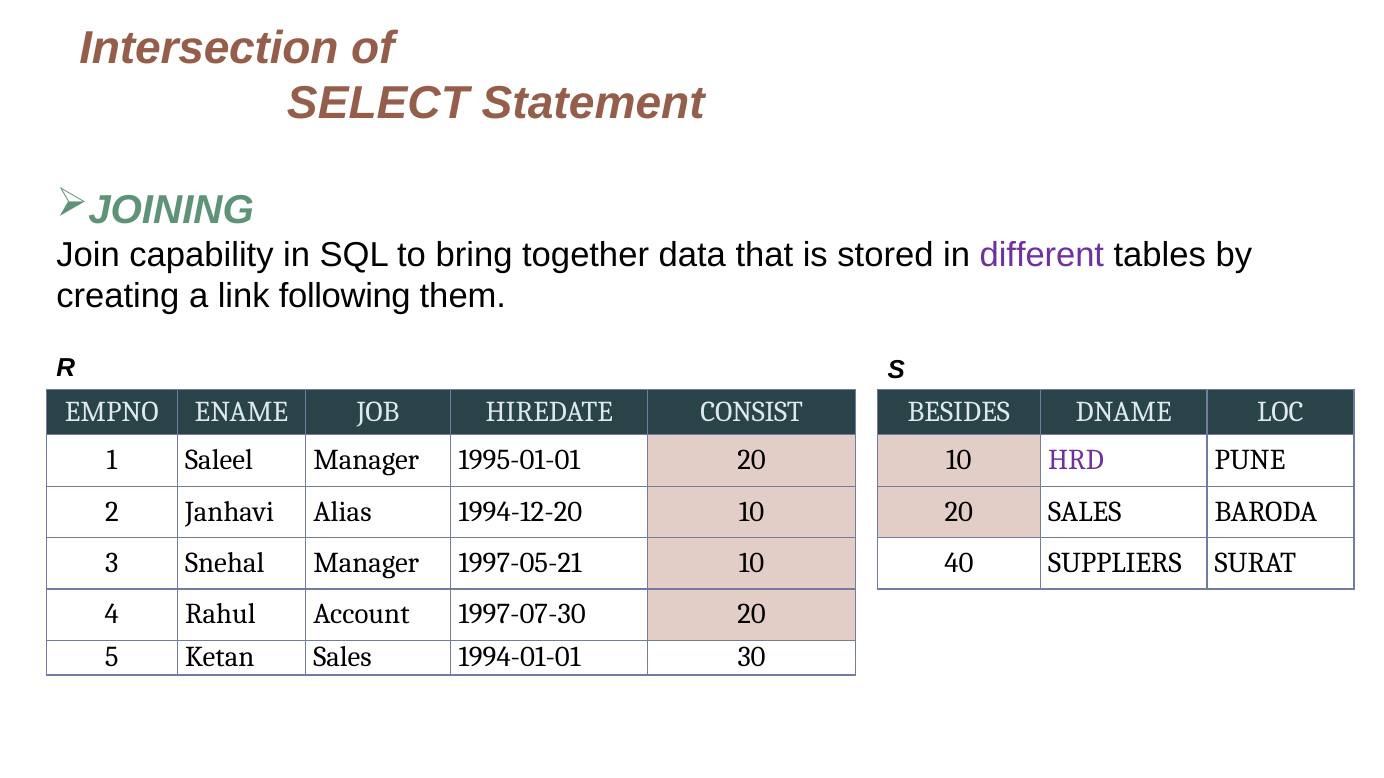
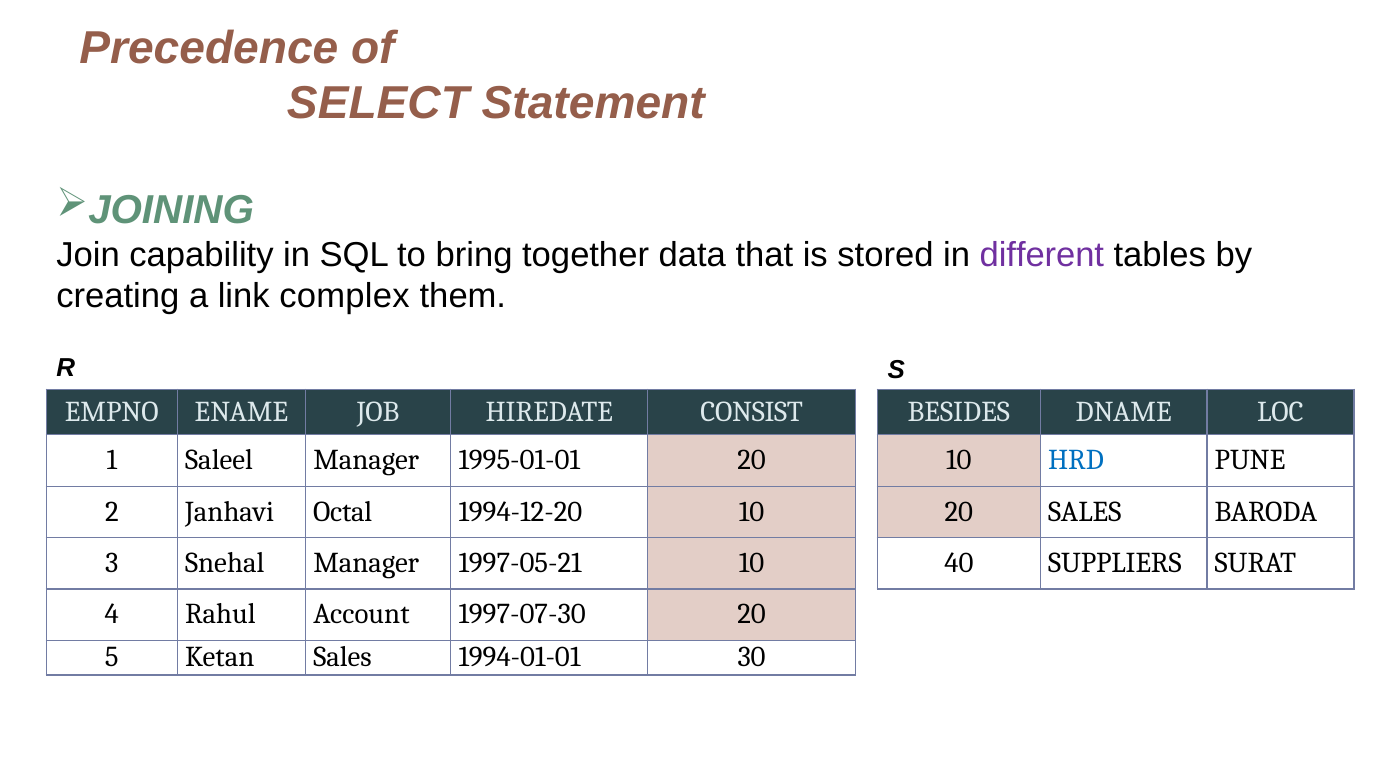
Intersection: Intersection -> Precedence (209, 48)
following: following -> complex (345, 296)
HRD colour: purple -> blue (1076, 461)
Alias: Alias -> Octal (343, 512)
